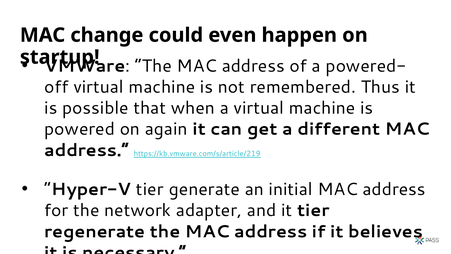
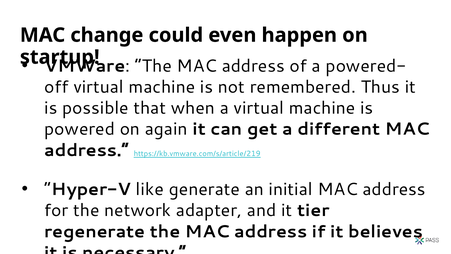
Hyper-V tier: tier -> like (150, 189)
